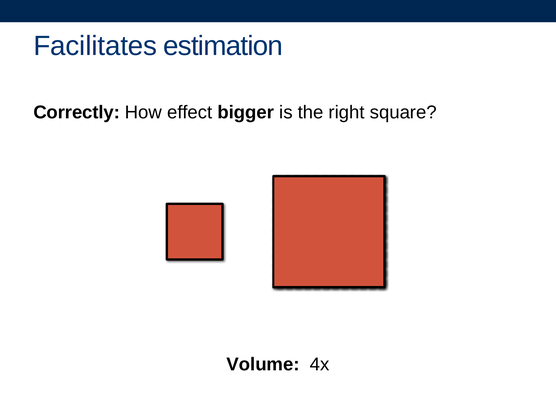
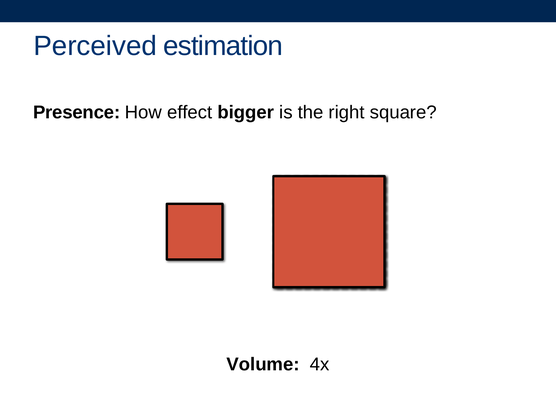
Facilitates: Facilitates -> Perceived (95, 46)
Correctly: Correctly -> Presence (77, 113)
